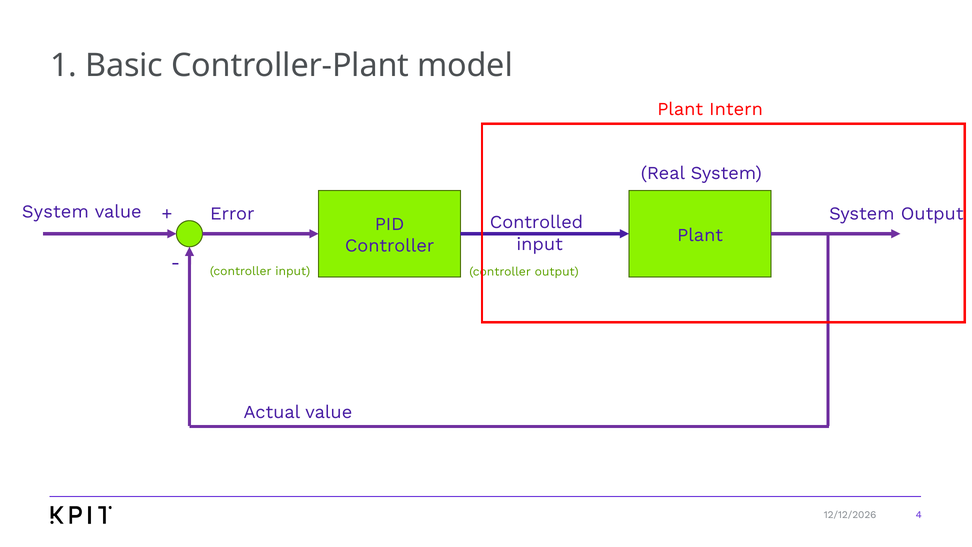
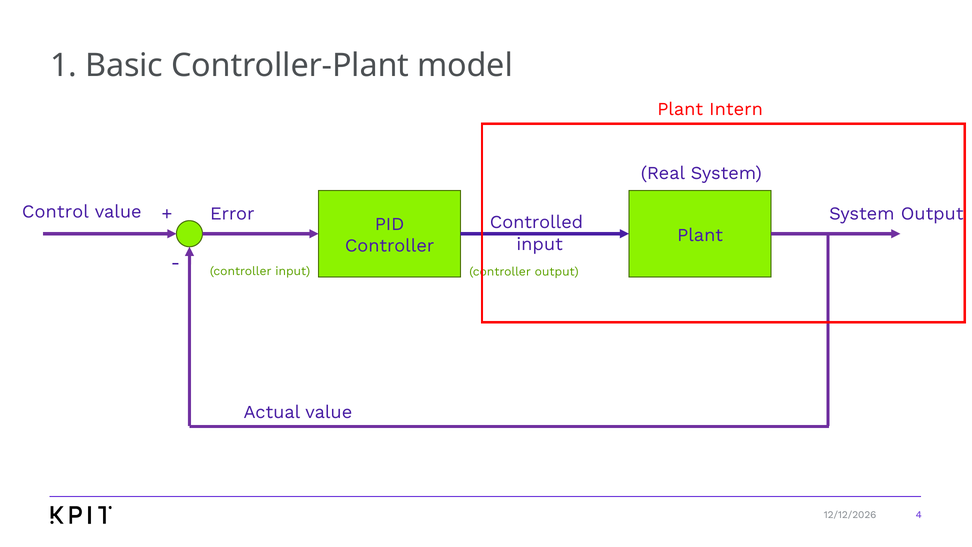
System: System -> Control (55, 212)
